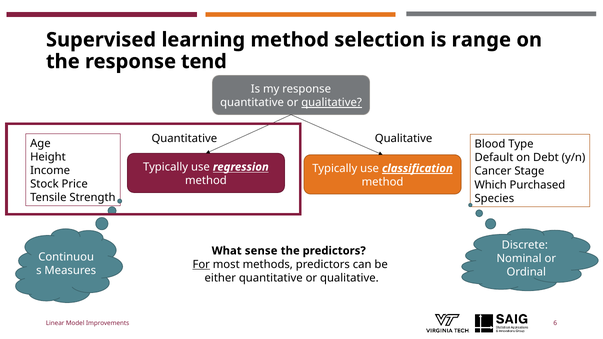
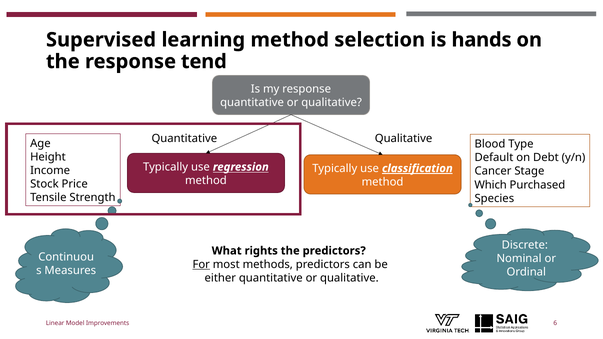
range: range -> hands (482, 40)
qualitative underline: present -> none (332, 103)
sense: sense -> rights (261, 251)
